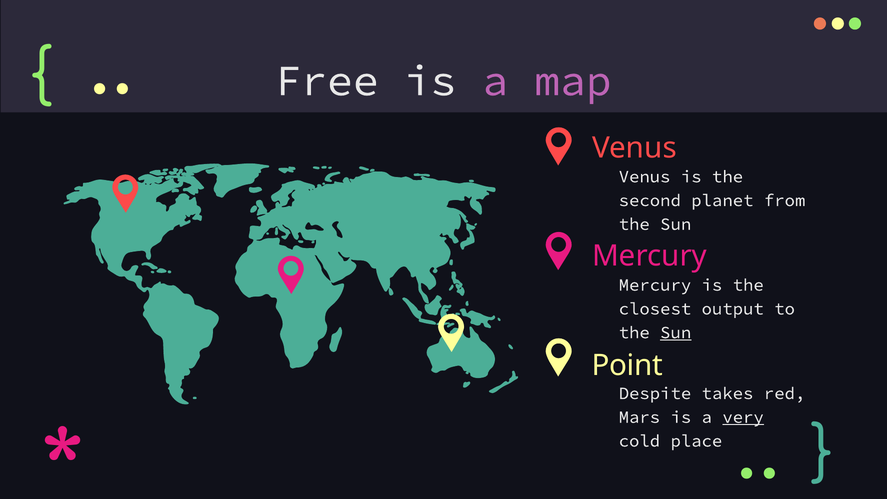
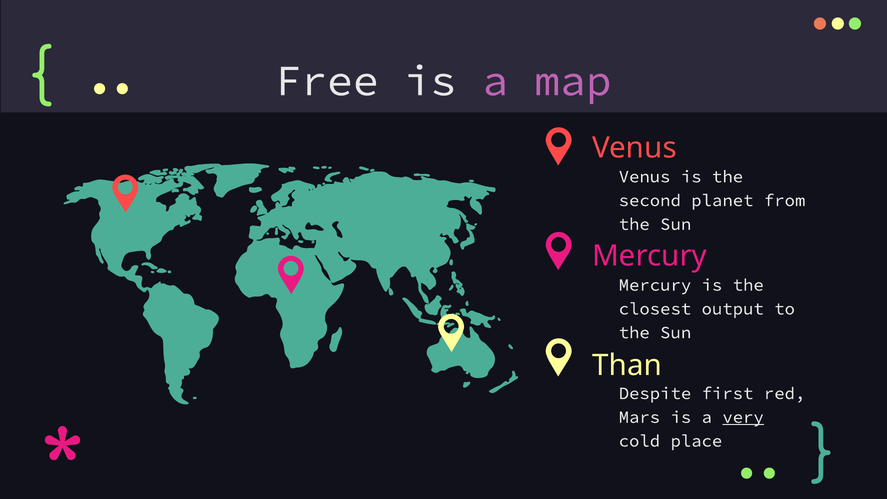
Sun underline: present -> none (676, 333)
Point: Point -> Than (627, 365)
takes: takes -> first (728, 393)
